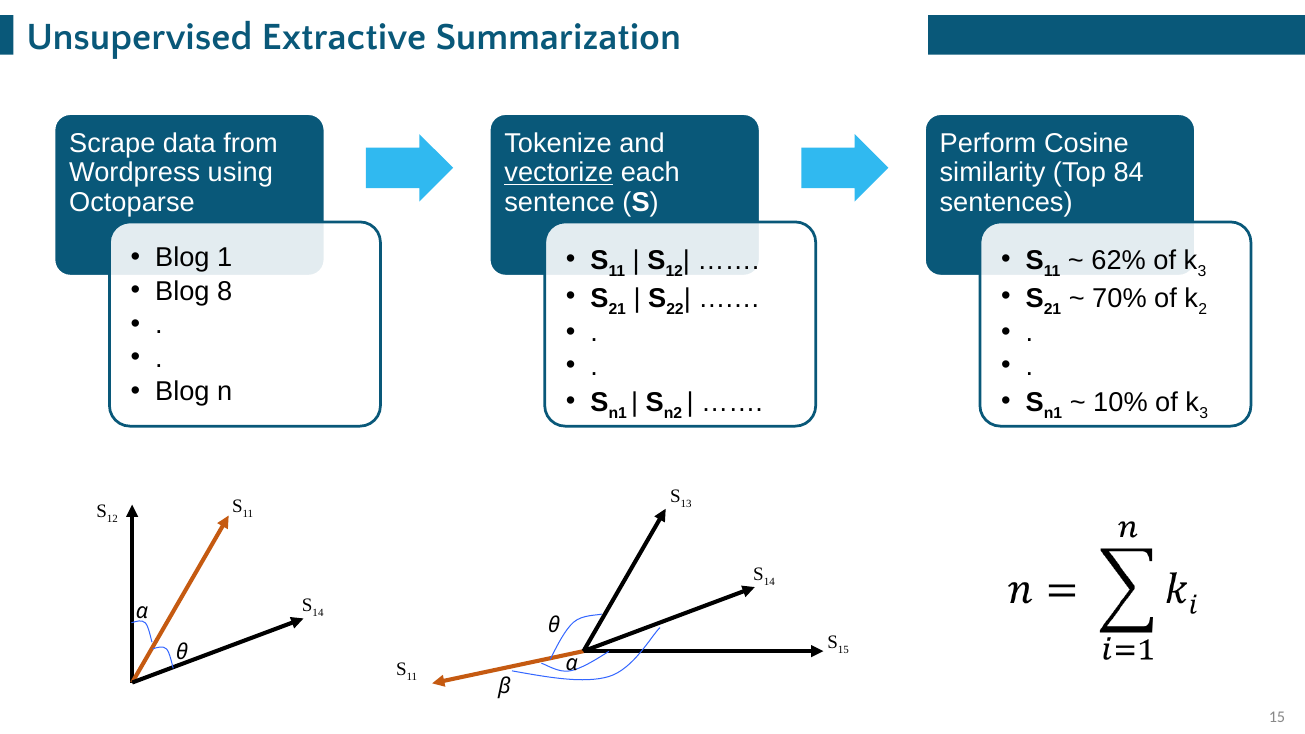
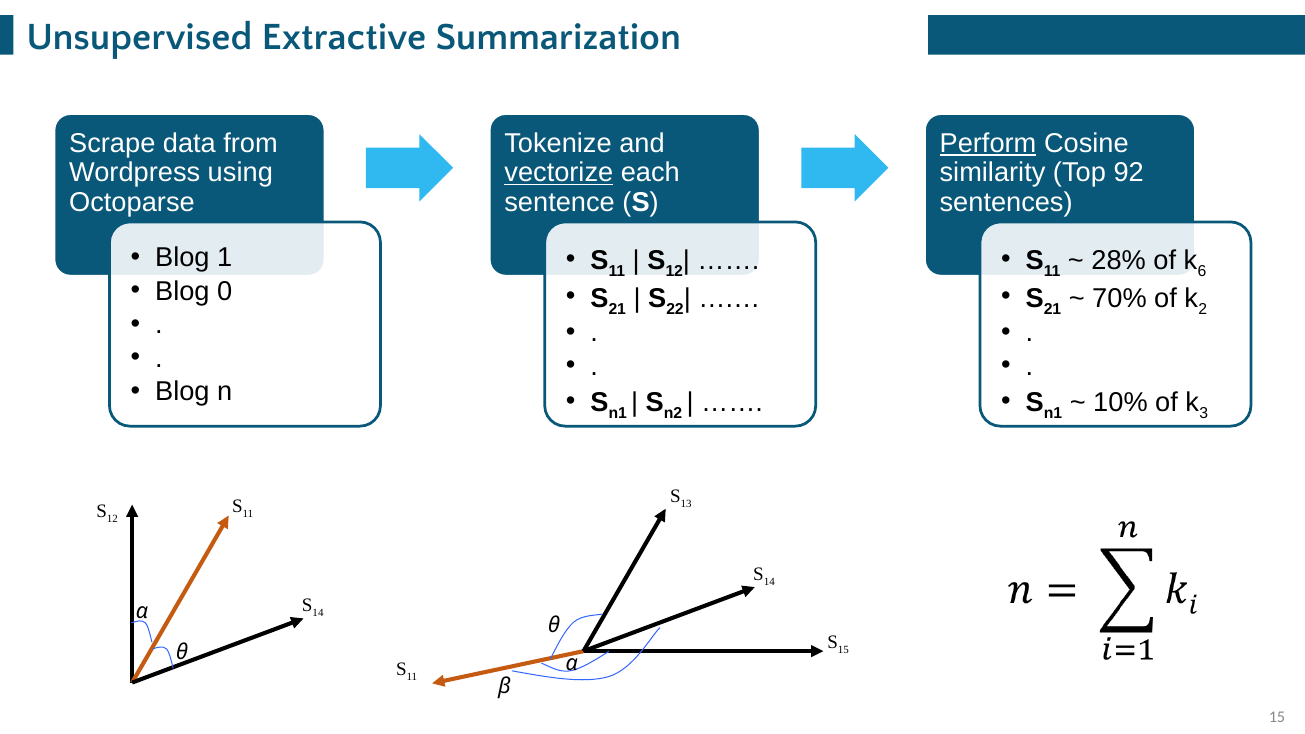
Perform underline: none -> present (988, 143)
84: 84 -> 92 (1129, 173)
62%: 62% -> 28% (1119, 261)
3: 3 -> 6 (1202, 271)
8: 8 -> 0 (225, 291)
